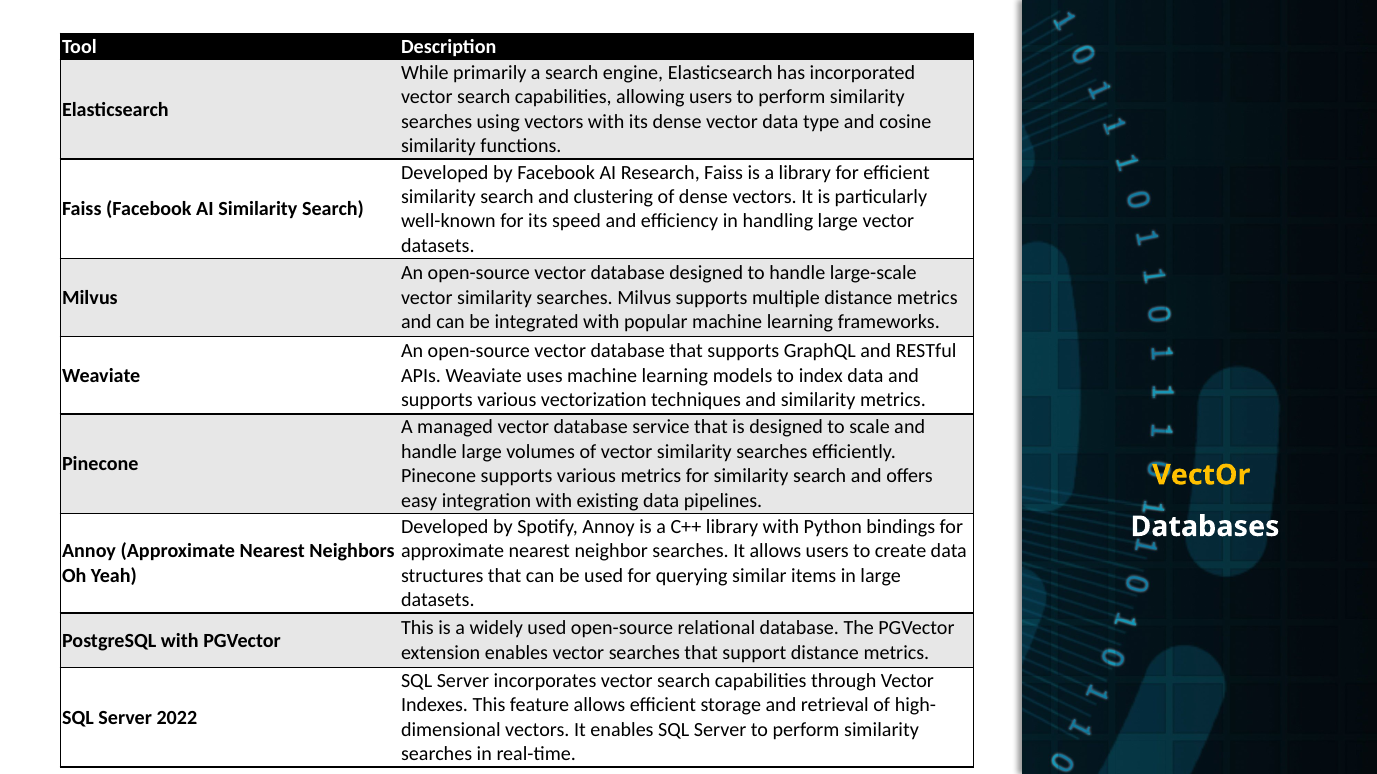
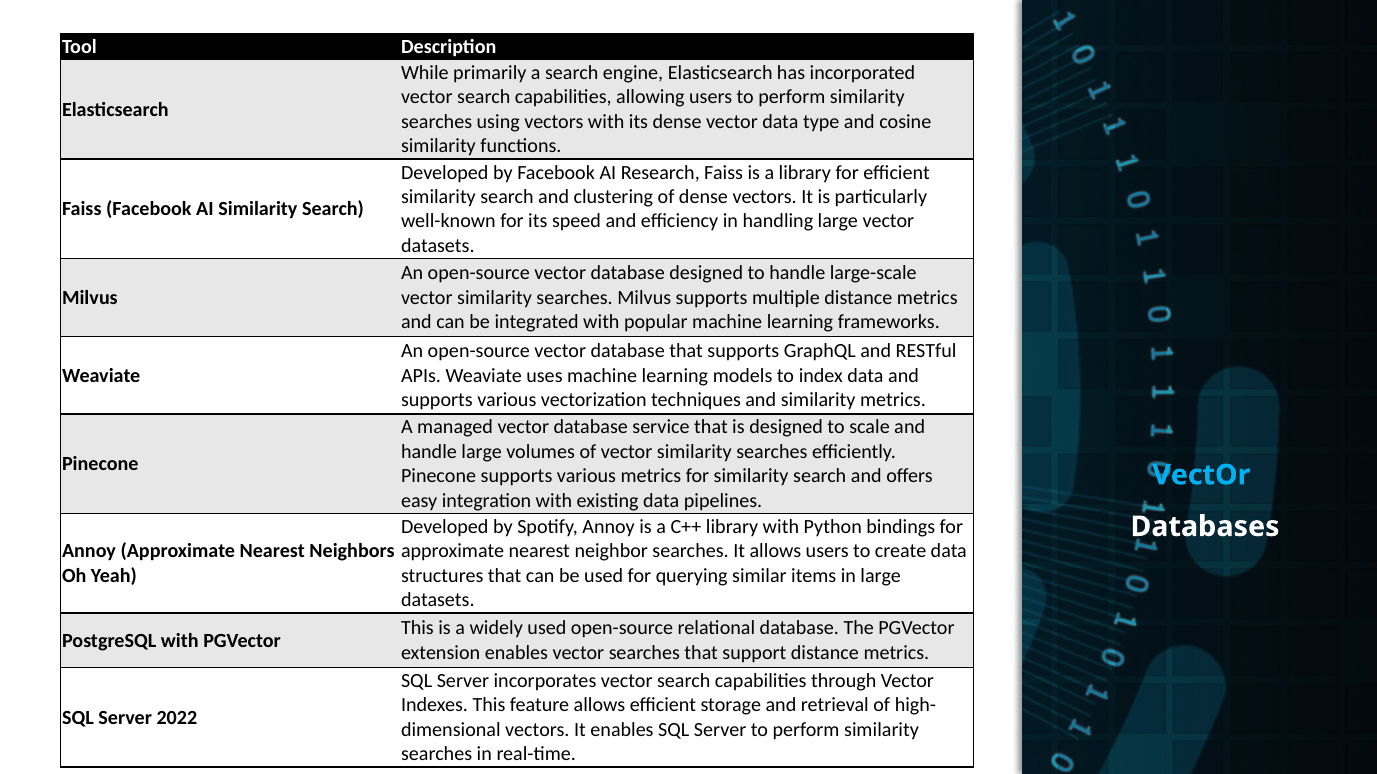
VectOr colour: yellow -> light blue (1201, 475)
